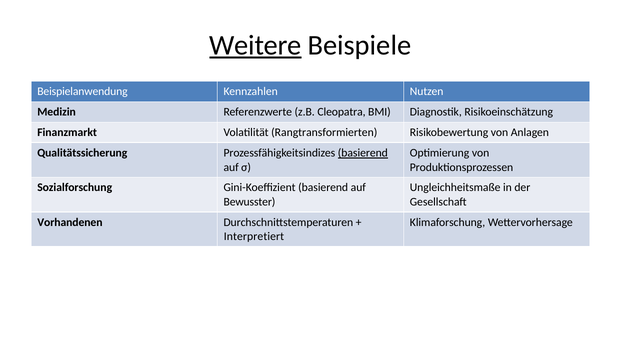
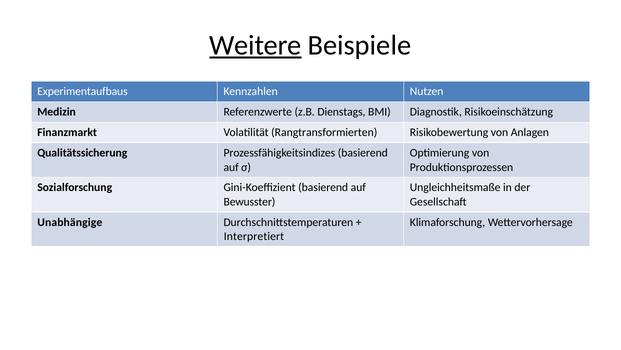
Beispielanwendung: Beispielanwendung -> Experimentaufbaus (82, 91)
Cleopatra: Cleopatra -> Dienstags (341, 112)
basierend underline: present -> none (363, 153)
Vorhandenen: Vorhandenen -> Unabhängige (70, 222)
